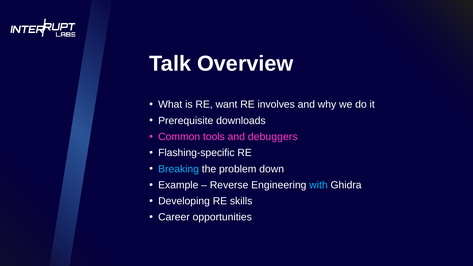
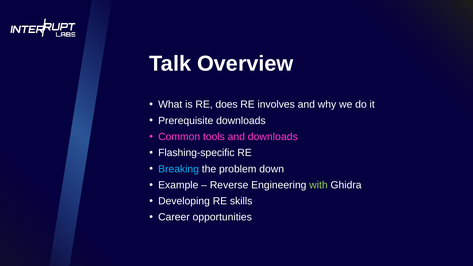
want: want -> does (227, 105)
and debuggers: debuggers -> downloads (273, 137)
with colour: light blue -> light green (318, 185)
